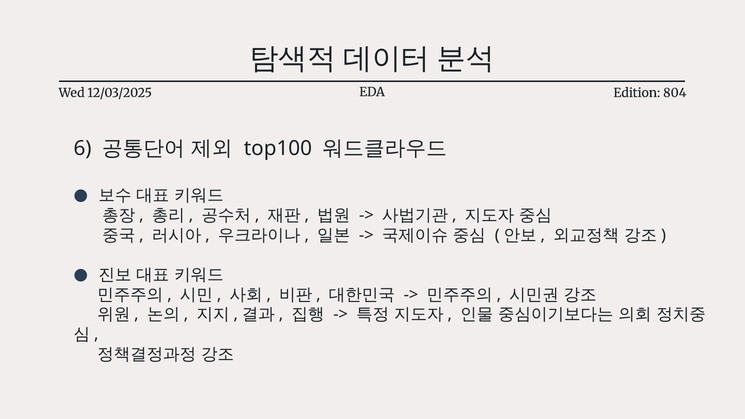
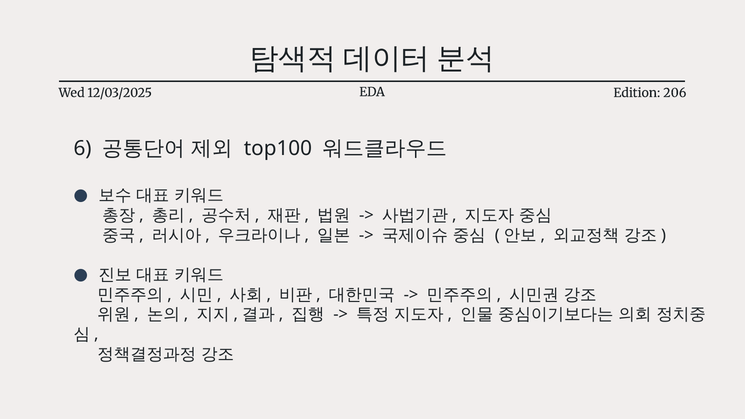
804: 804 -> 206 (675, 93)
